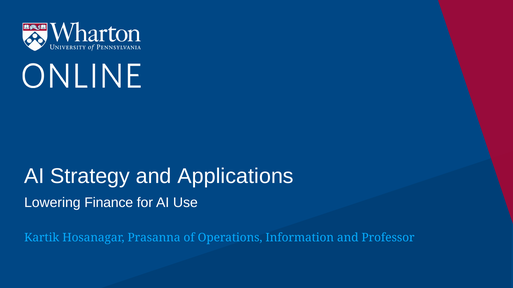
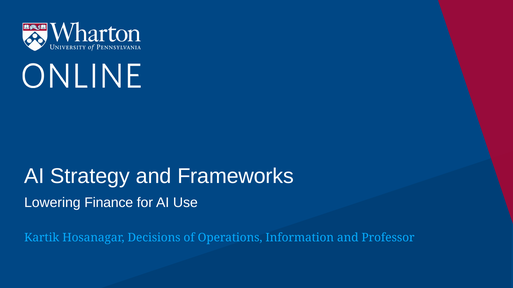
Applications: Applications -> Frameworks (236, 177)
Prasanna: Prasanna -> Decisions (154, 238)
